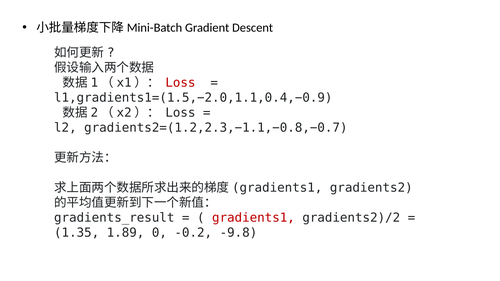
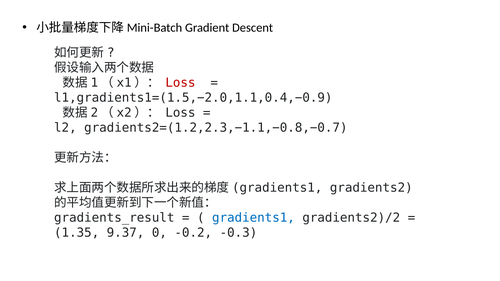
gradients1 colour: red -> blue (253, 218)
1.89: 1.89 -> 9.37 (126, 233)
-9.8: -9.8 -> -0.3 (238, 233)
